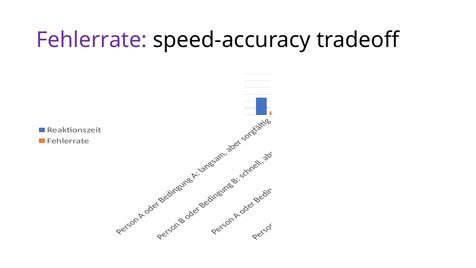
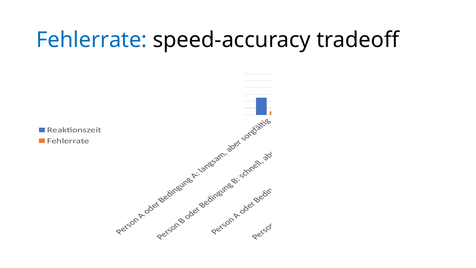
Fehlerrate colour: purple -> blue (92, 40)
